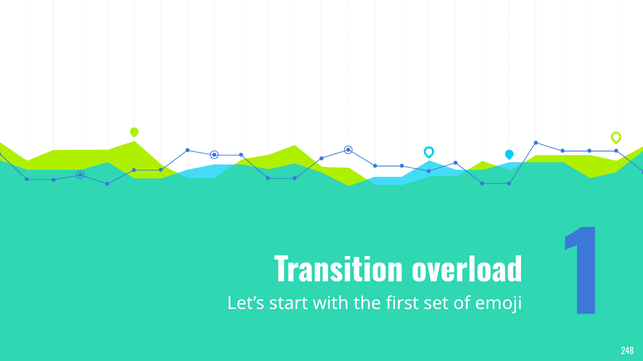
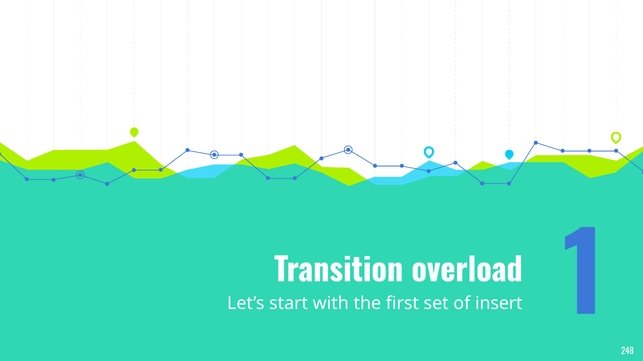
emoji: emoji -> insert (499, 304)
